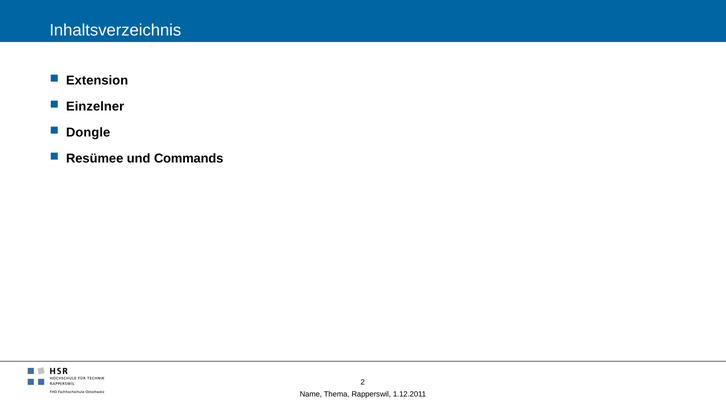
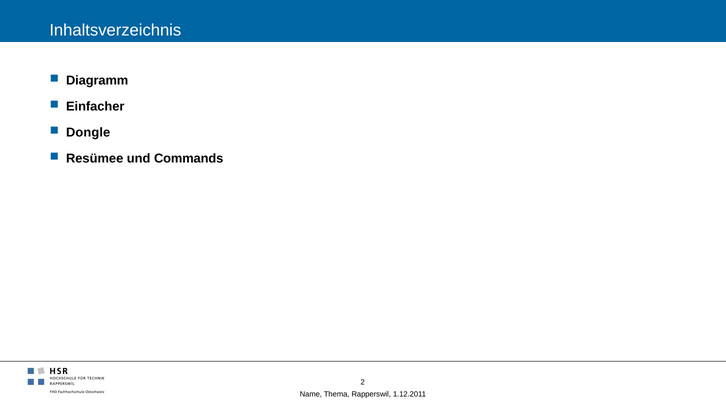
Extension: Extension -> Diagramm (97, 81)
Einzelner: Einzelner -> Einfacher (95, 107)
